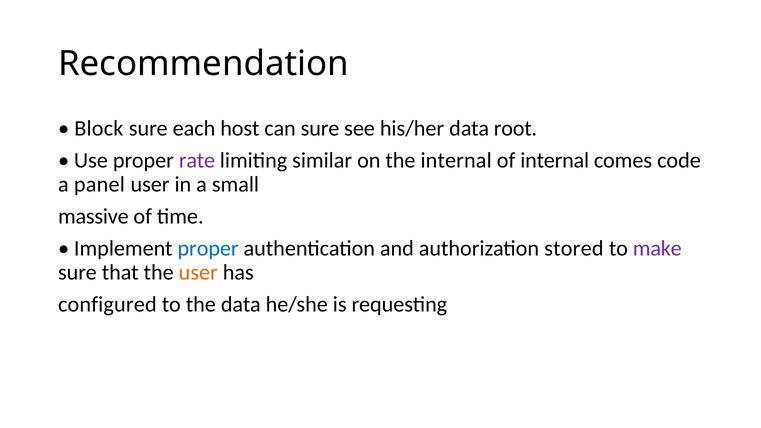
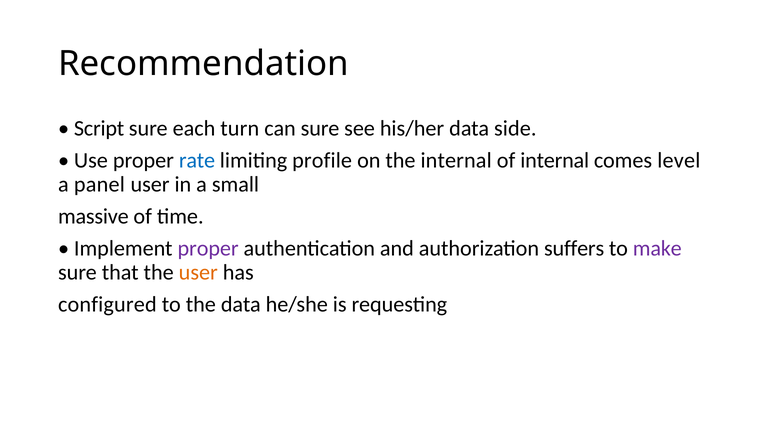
Block: Block -> Script (99, 129)
host: host -> turn (240, 129)
root: root -> side (515, 129)
rate colour: purple -> blue (197, 161)
similar: similar -> profile (322, 161)
code: code -> level (679, 161)
proper colour: blue -> purple (208, 248)
stored: stored -> suffers (574, 248)
